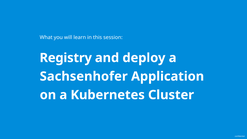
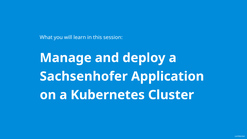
Registry: Registry -> Manage (66, 58)
